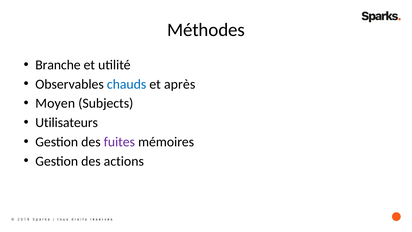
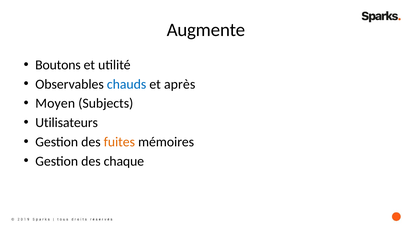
Méthodes: Méthodes -> Augmente (206, 30)
Branche: Branche -> Boutons (58, 65)
fuites colour: purple -> orange (119, 142)
actions: actions -> chaque (124, 161)
